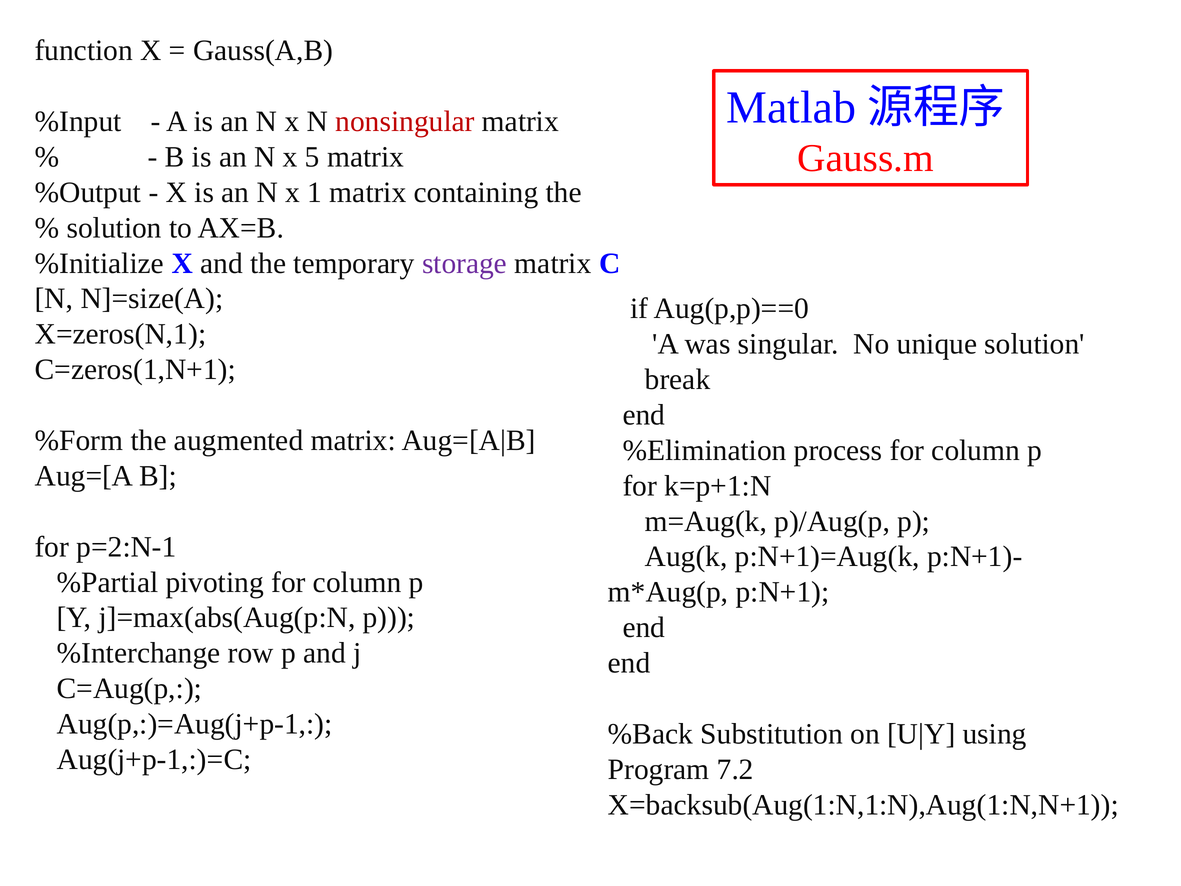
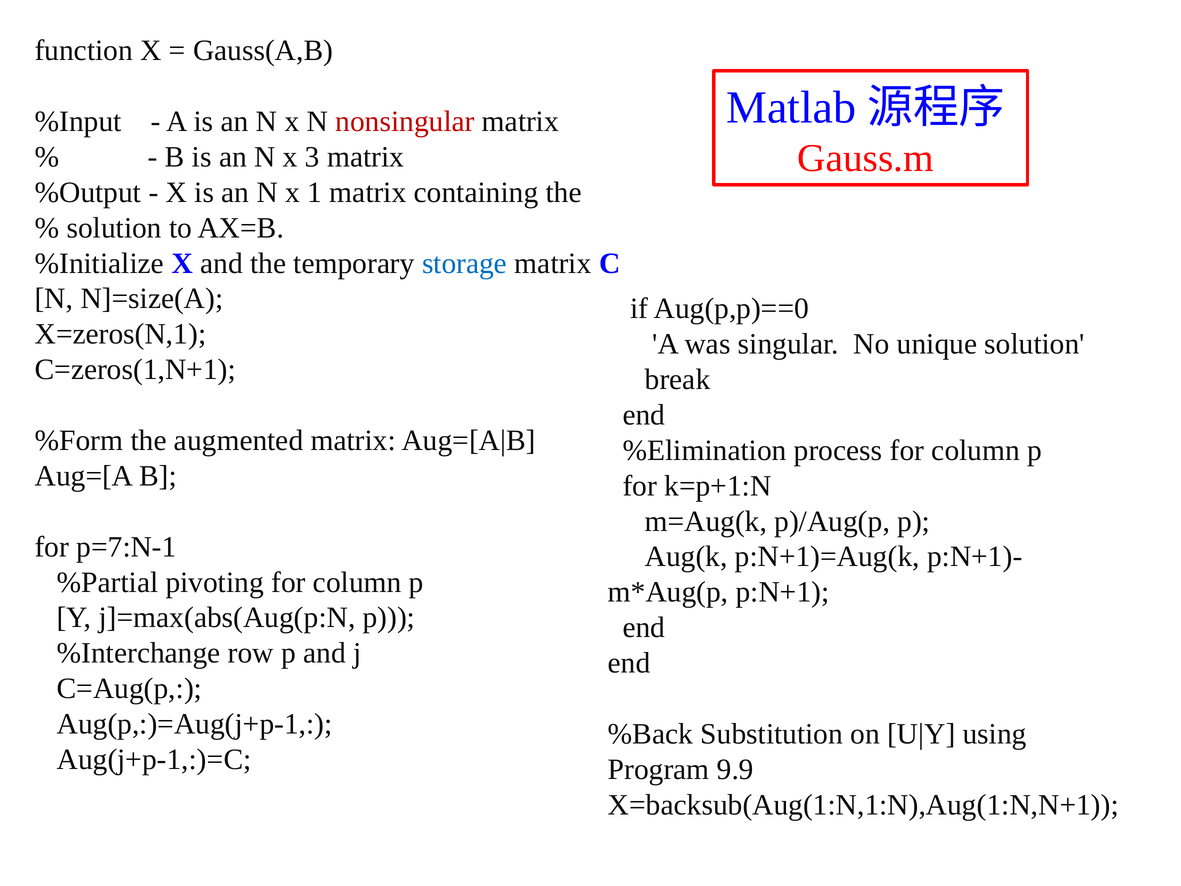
5: 5 -> 3 (312, 157)
storage colour: purple -> blue (465, 263)
p=2:N-1: p=2:N-1 -> p=7:N-1 (126, 547)
7.2: 7.2 -> 9.9 (735, 769)
